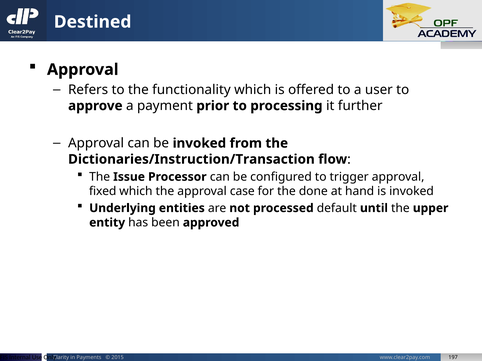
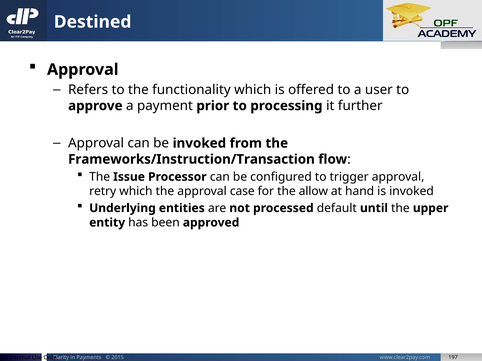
Dictionaries/Instruction/Transaction: Dictionaries/Instruction/Transaction -> Frameworks/Instruction/Transaction (191, 159)
fixed: fixed -> retry (103, 192)
done: done -> allow (313, 192)
